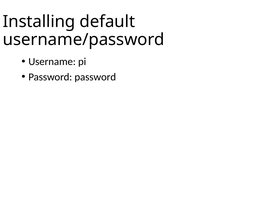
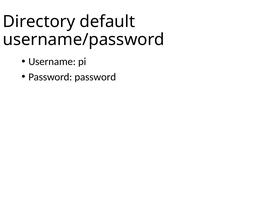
Installing: Installing -> Directory (39, 22)
